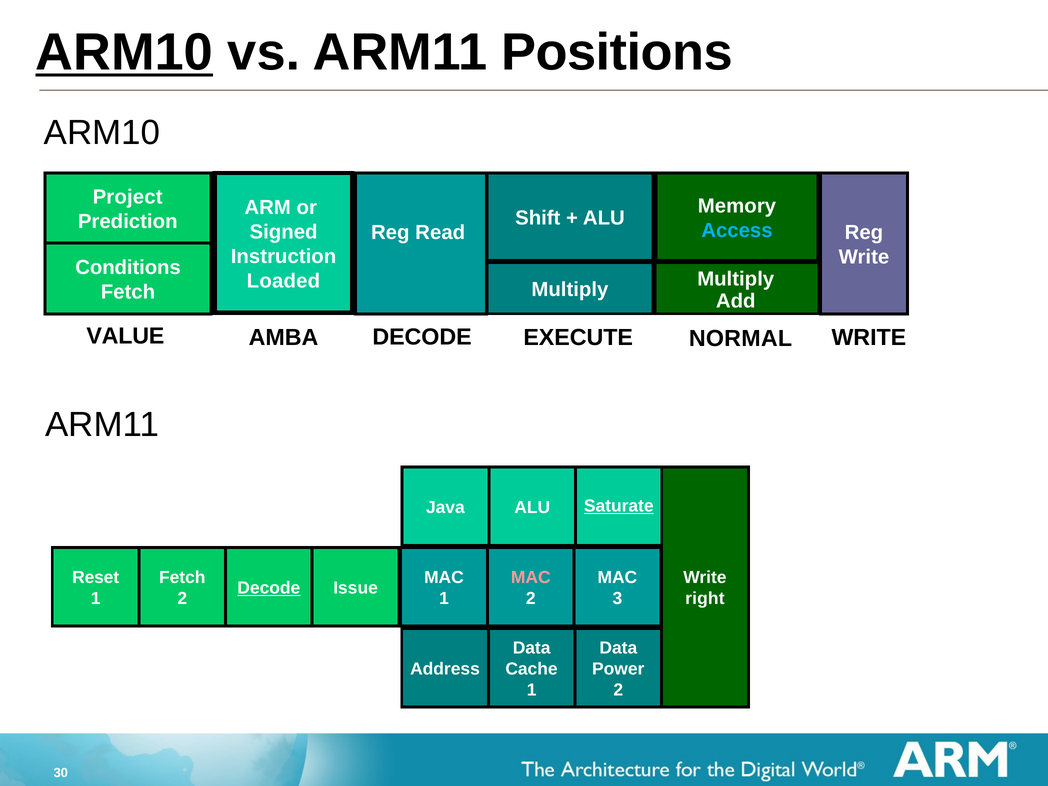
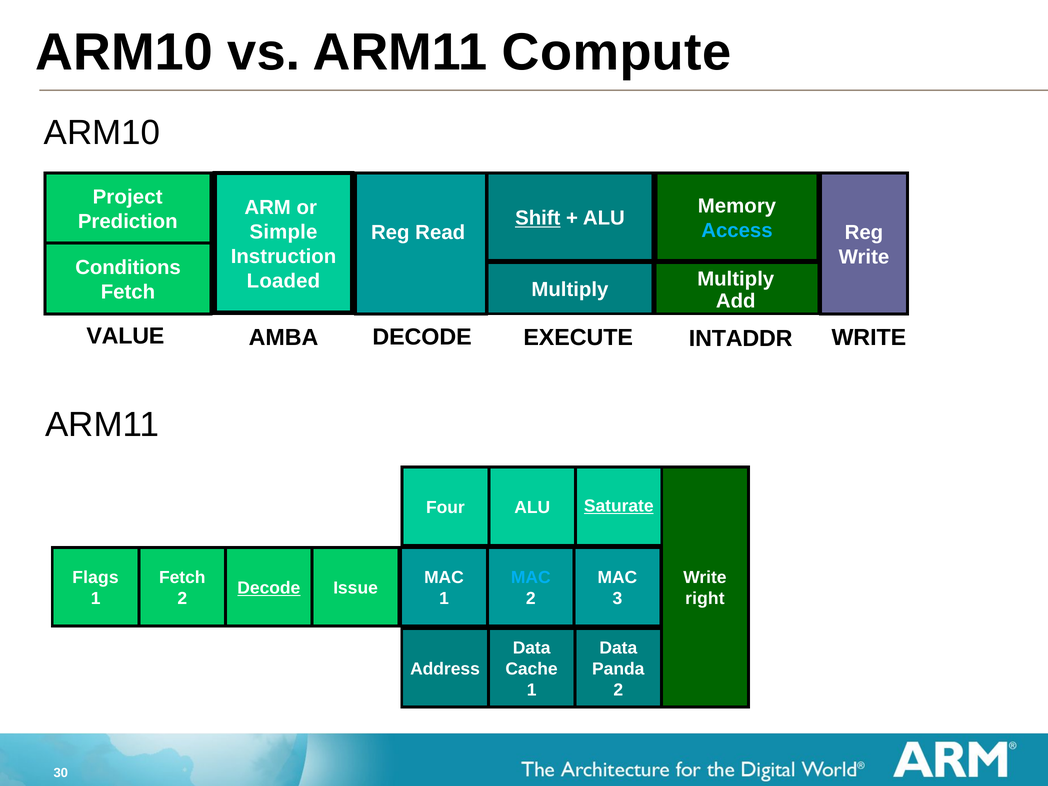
ARM10 underline: present -> none (124, 53)
Positions: Positions -> Compute (617, 53)
Shift underline: none -> present (538, 218)
Signed: Signed -> Simple (283, 232)
NORMAL: NORMAL -> INTADDR (741, 339)
Java: Java -> Four (445, 507)
Reset: Reset -> Flags (95, 577)
MAC colour: pink -> light blue (531, 577)
Power: Power -> Panda (618, 669)
